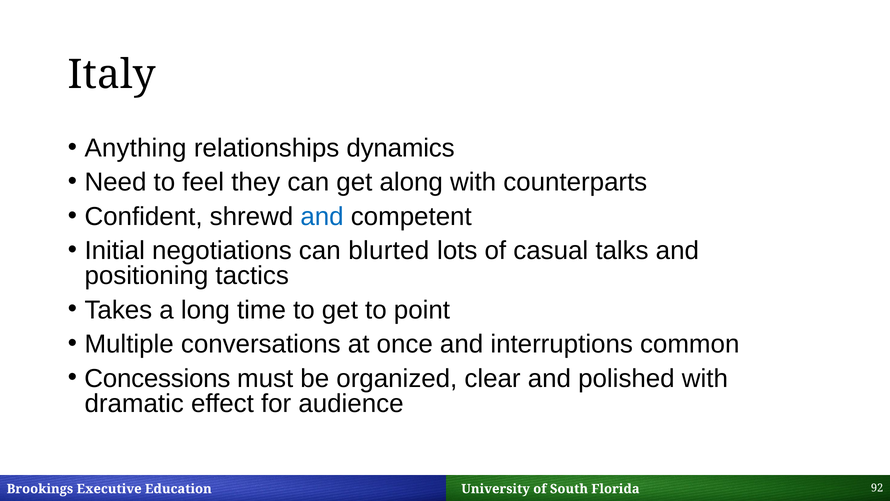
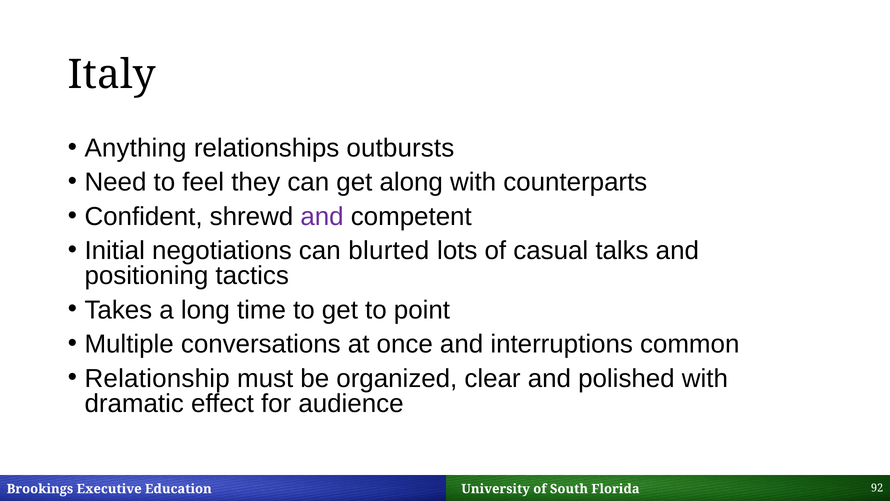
dynamics: dynamics -> outbursts (400, 148)
and colour: blue -> purple (322, 216)
Concessions: Concessions -> Relationship (157, 378)
